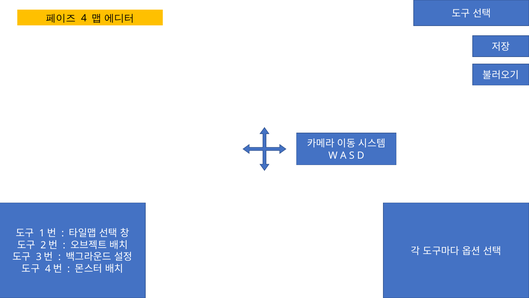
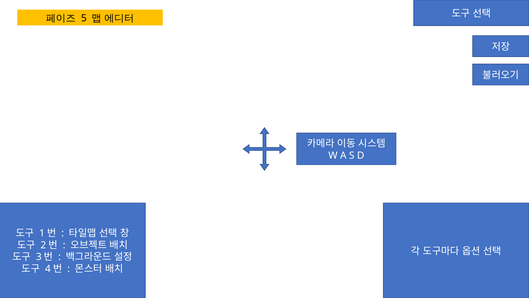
4: 4 -> 5 (84, 18)
